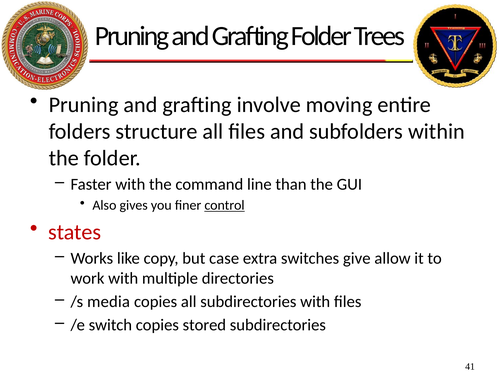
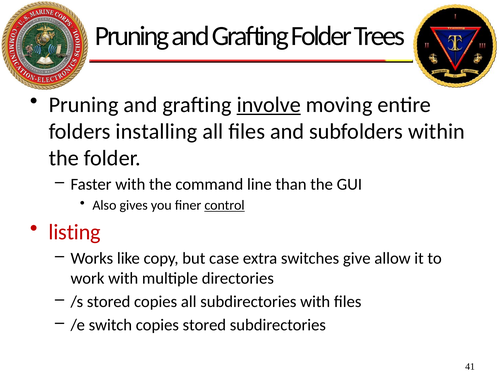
involve underline: none -> present (269, 105)
structure: structure -> installing (157, 132)
states: states -> listing (75, 232)
/s media: media -> stored (109, 302)
